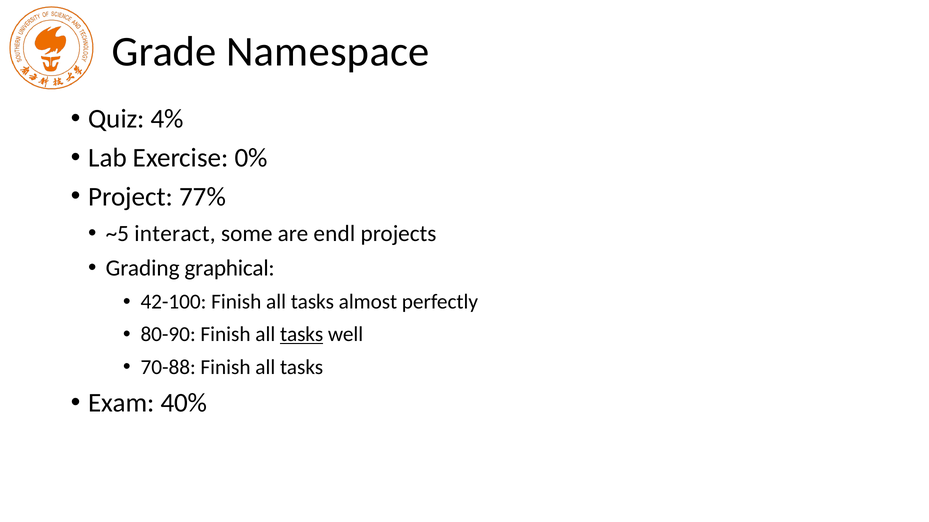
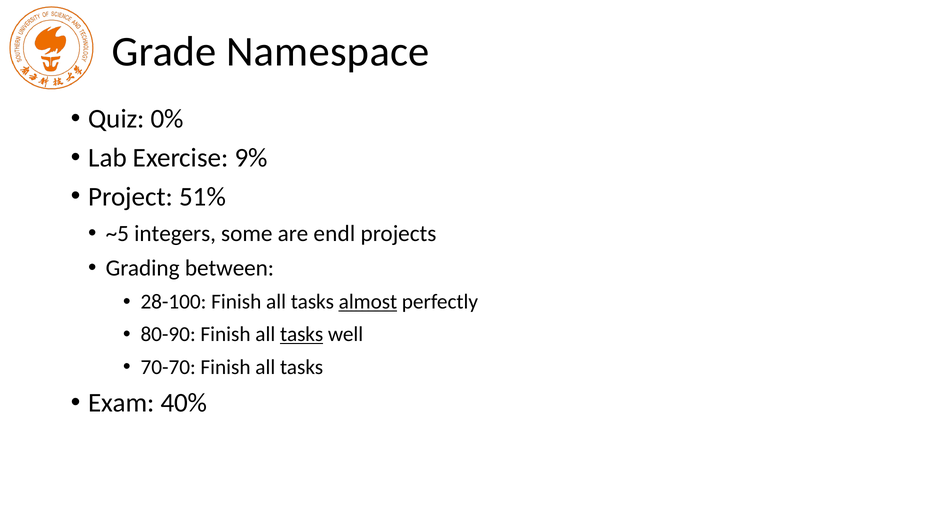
4%: 4% -> 0% (167, 119)
0%: 0% -> 9% (251, 158)
77%: 77% -> 51% (203, 197)
interact: interact -> integers (175, 234)
graphical: graphical -> between (229, 268)
42-100: 42-100 -> 28-100 (173, 302)
almost underline: none -> present (368, 302)
70-88: 70-88 -> 70-70 (168, 367)
